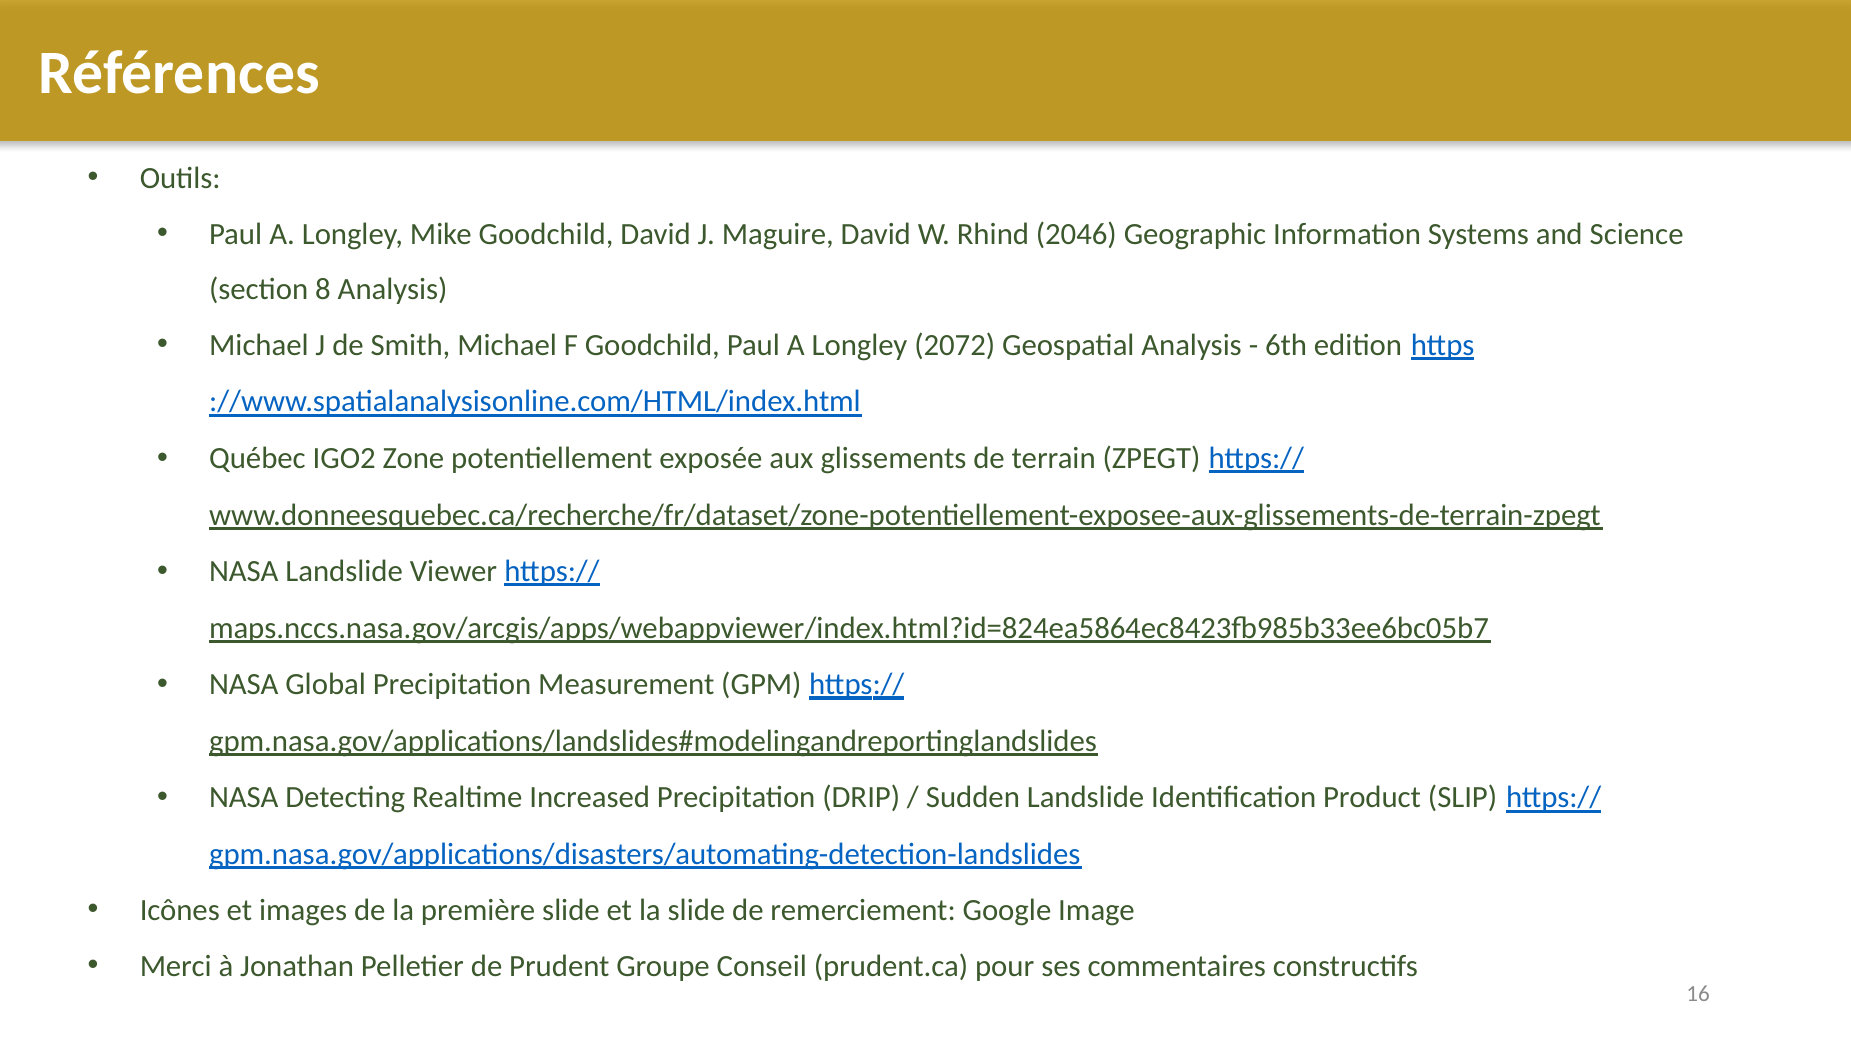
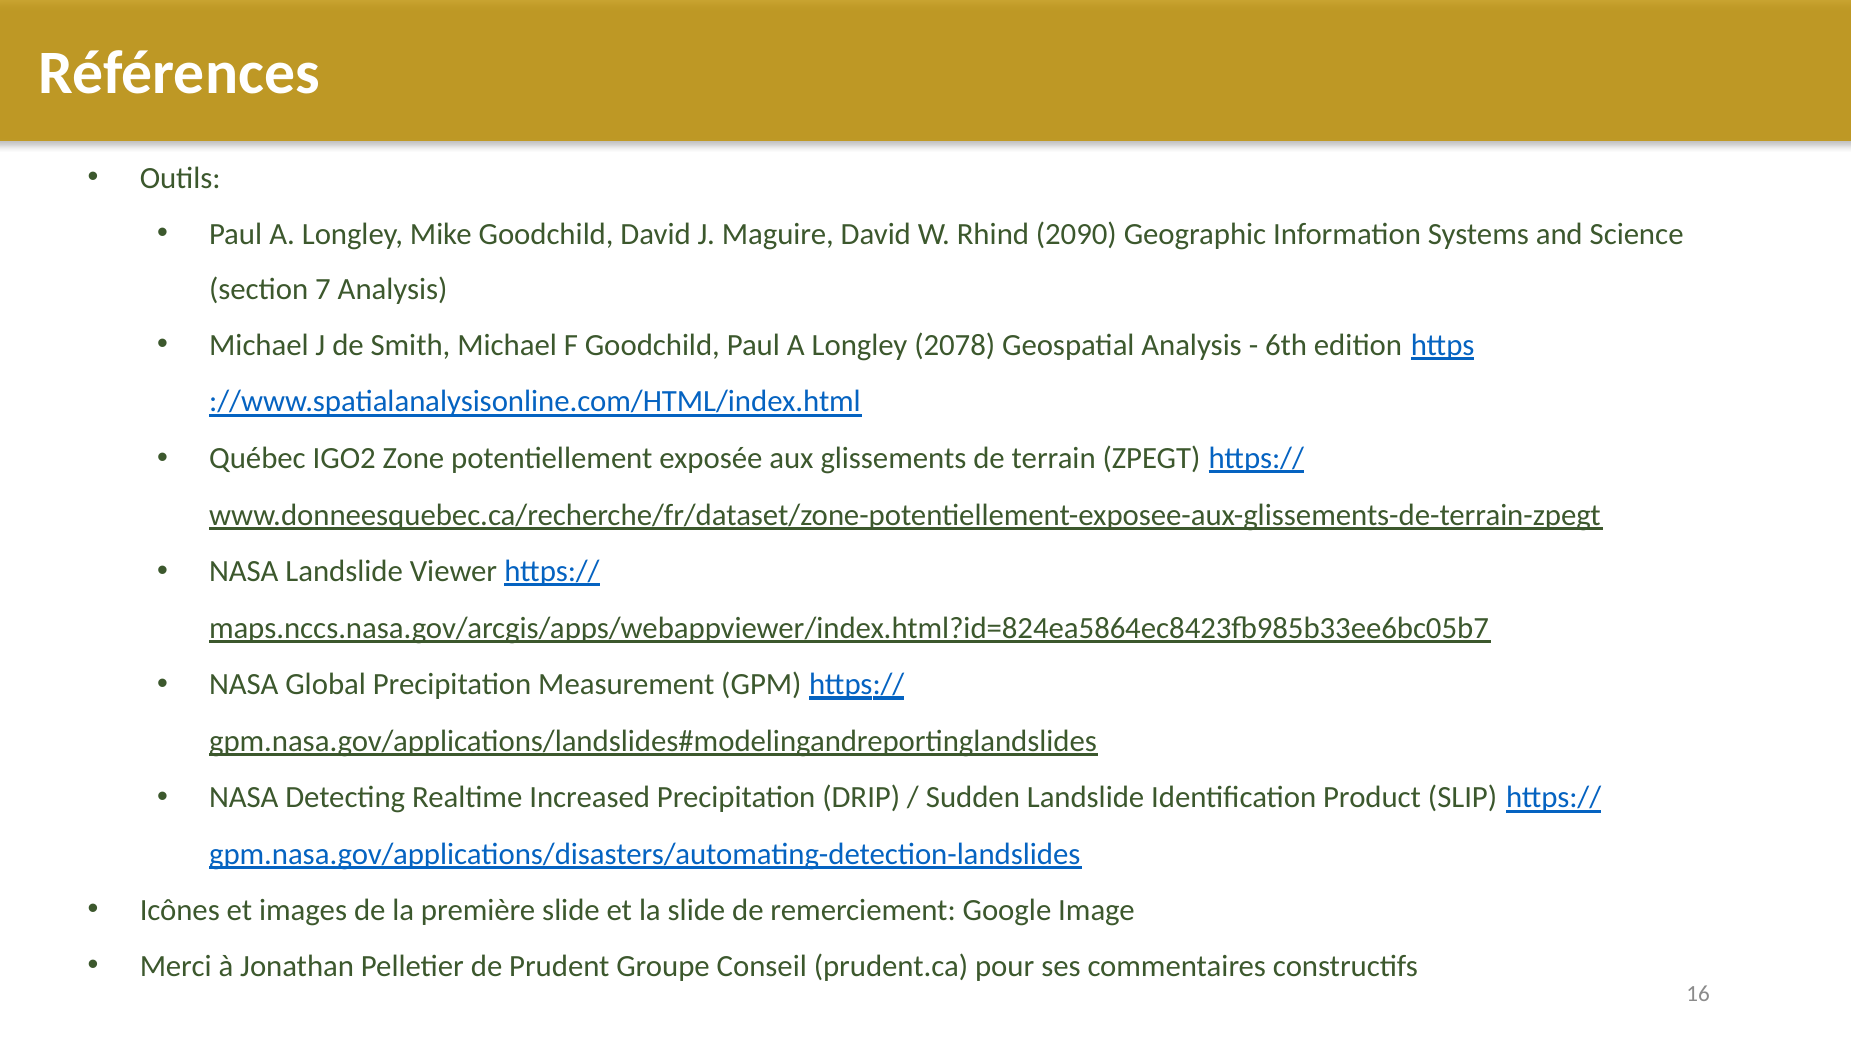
2046: 2046 -> 2090 (1076, 234)
8: 8 -> 7 (323, 289)
2072: 2072 -> 2078 (955, 345)
